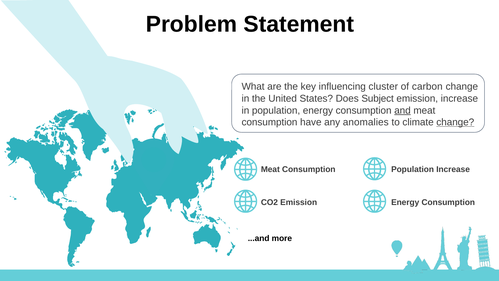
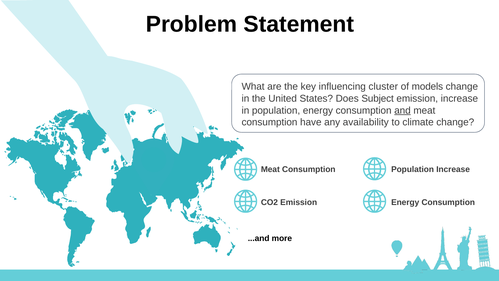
carbon: carbon -> models (427, 87)
anomalies: anomalies -> availability (366, 122)
change underline: present -> none (455, 122)
